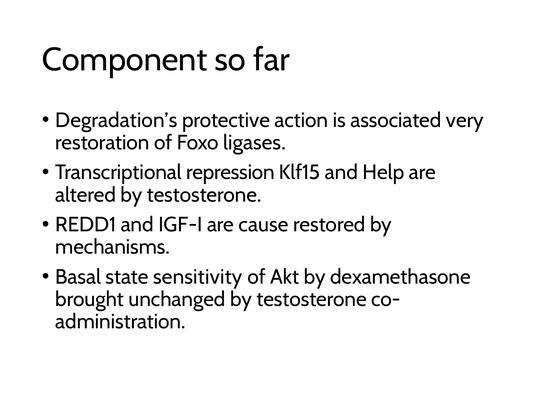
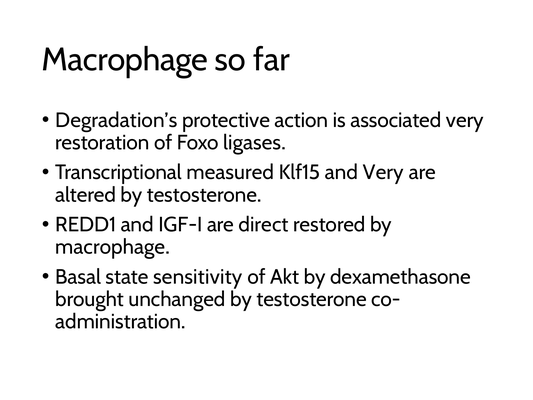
Component: Component -> Macrophage (125, 60)
repression: repression -> measured (230, 172)
and Help: Help -> Very (383, 172)
cause: cause -> direct (264, 225)
mechanisms: mechanisms -> macrophage (112, 247)
